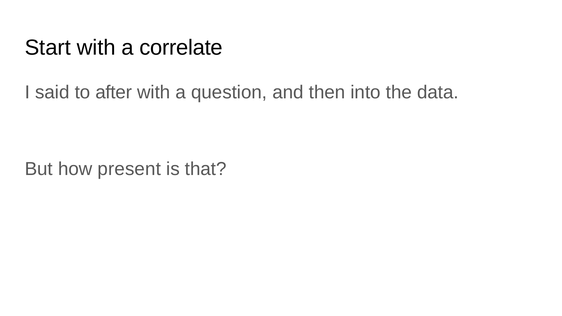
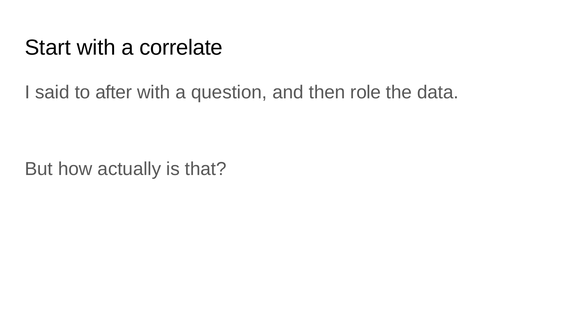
into: into -> role (366, 92)
present: present -> actually (129, 169)
